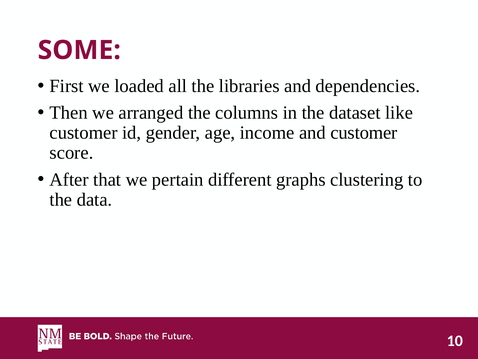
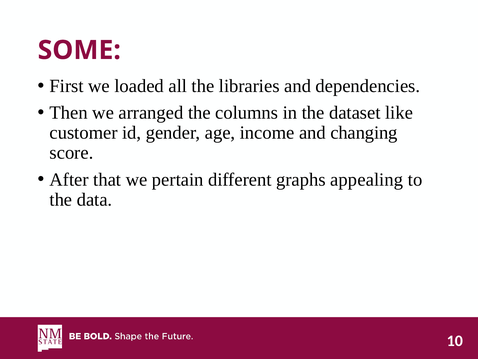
and customer: customer -> changing (364, 133)
clustering: clustering -> appealing (367, 179)
